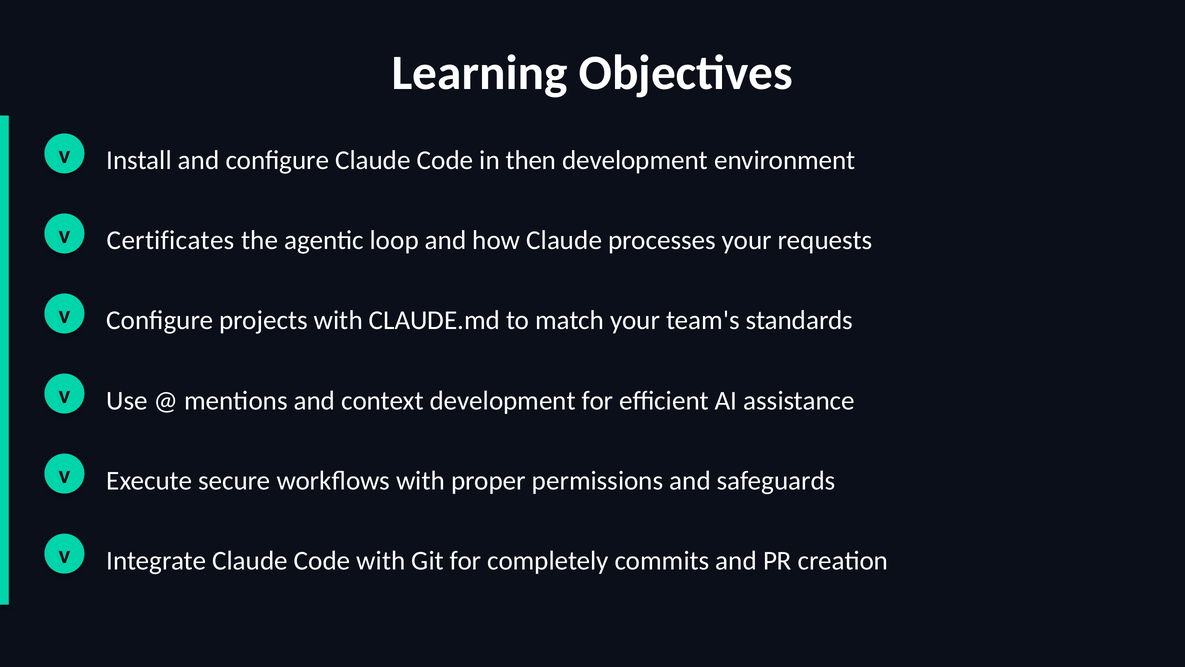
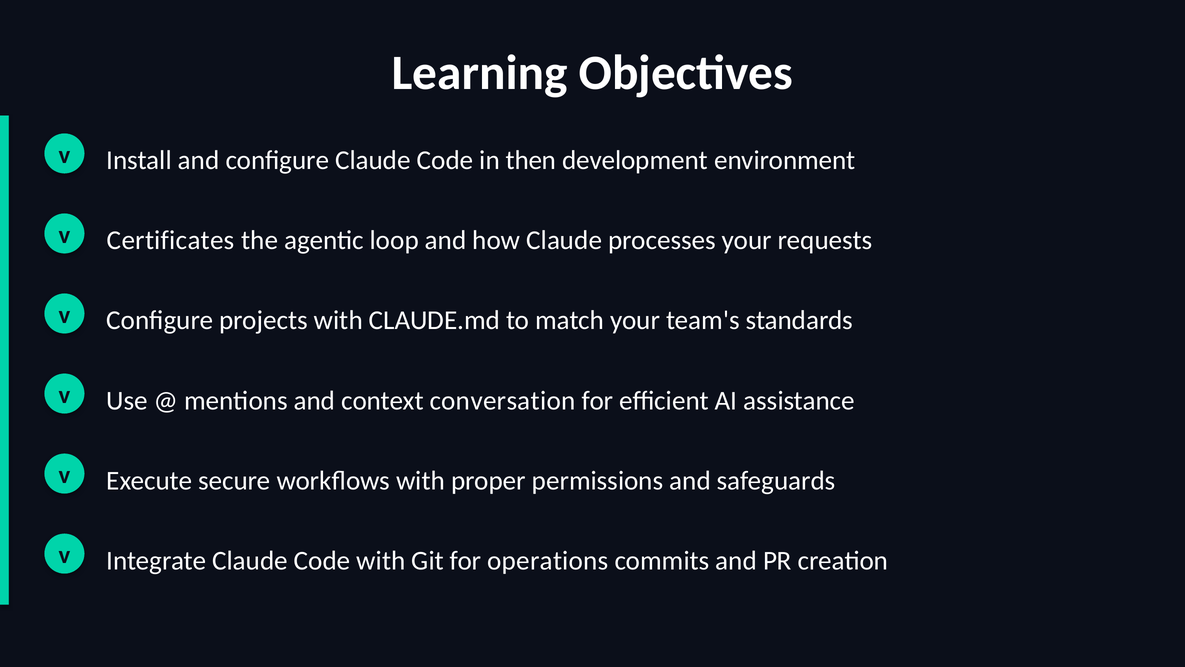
context development: development -> conversation (503, 400)
completely: completely -> operations (548, 560)
